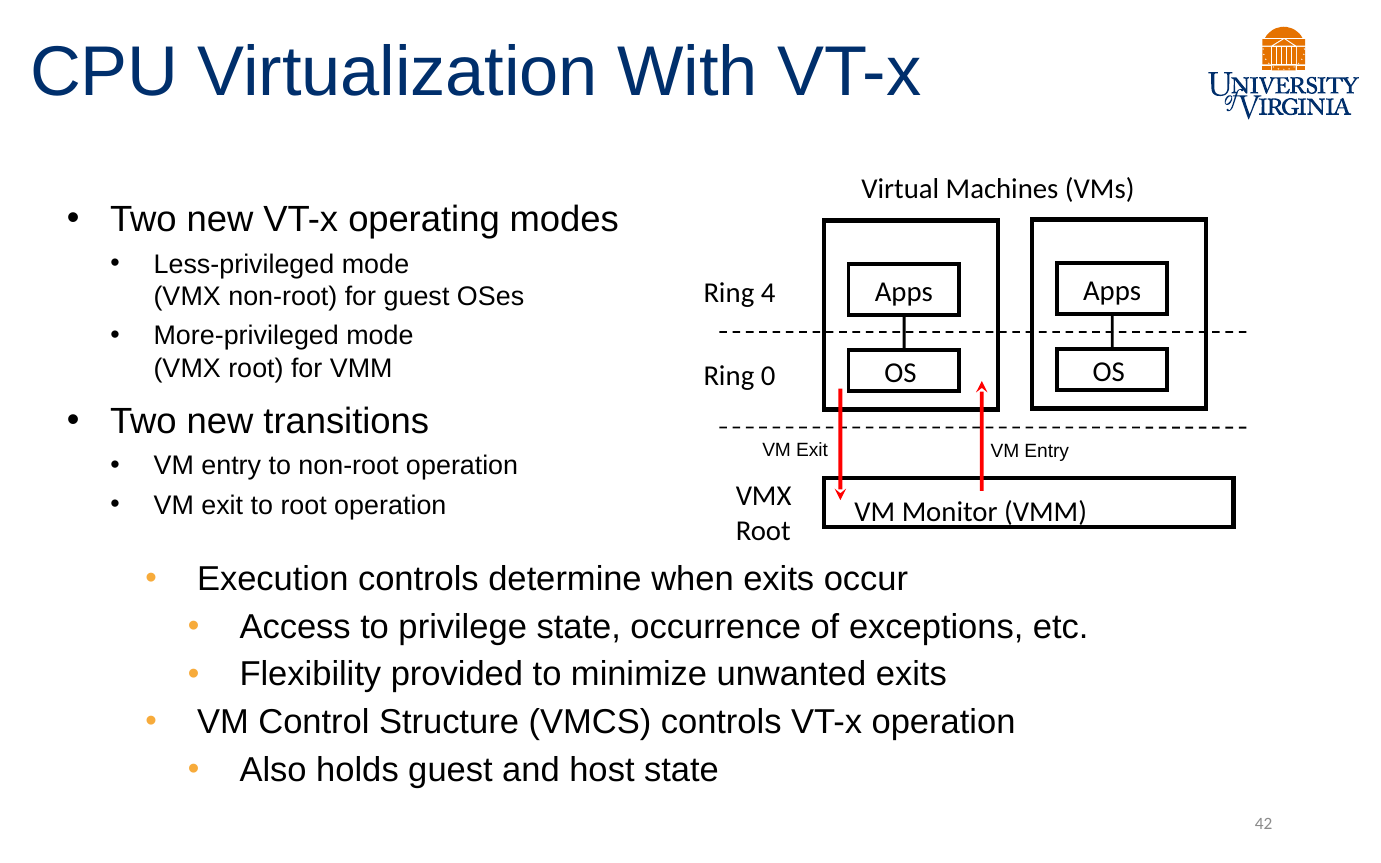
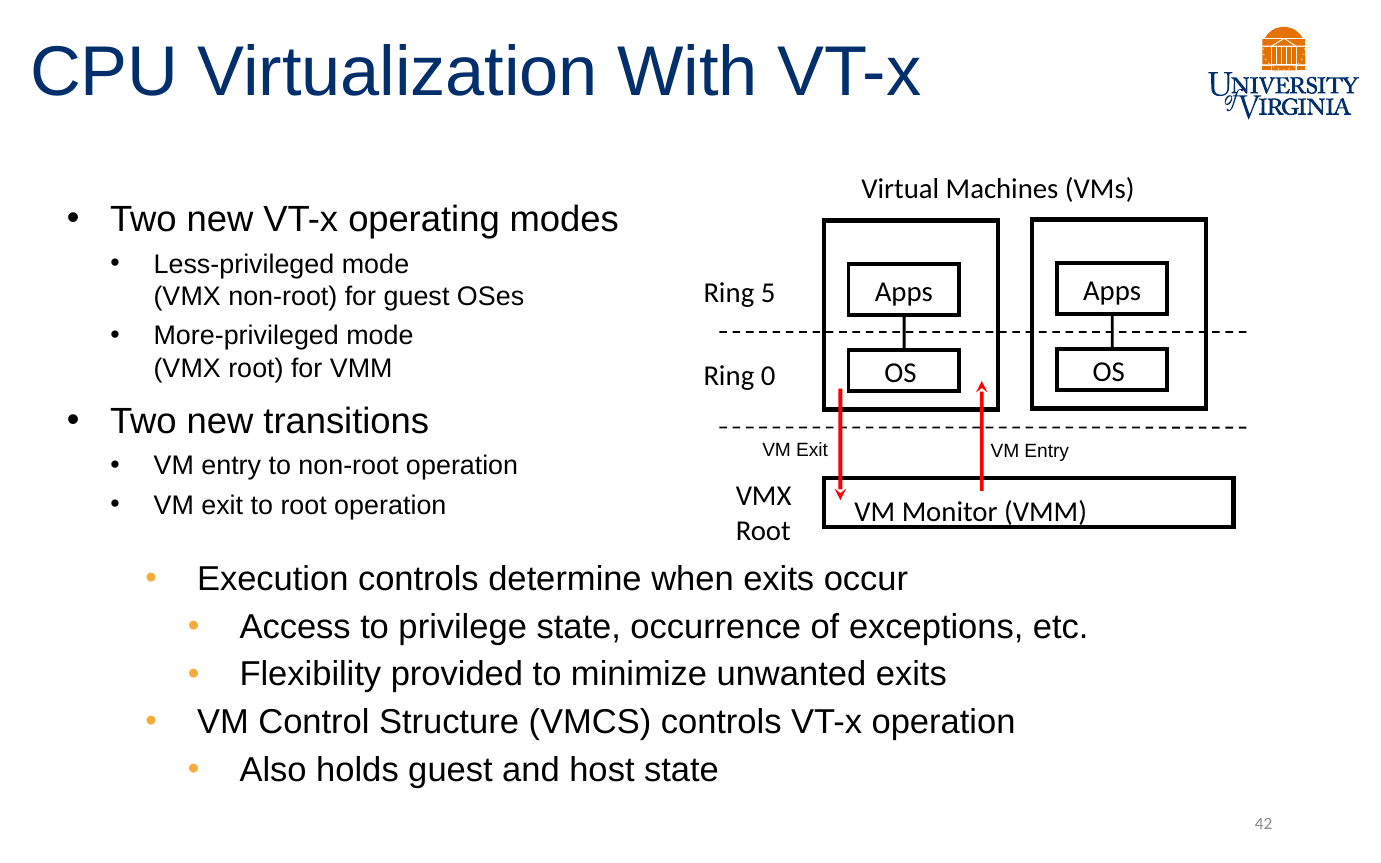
4: 4 -> 5 (768, 293)
